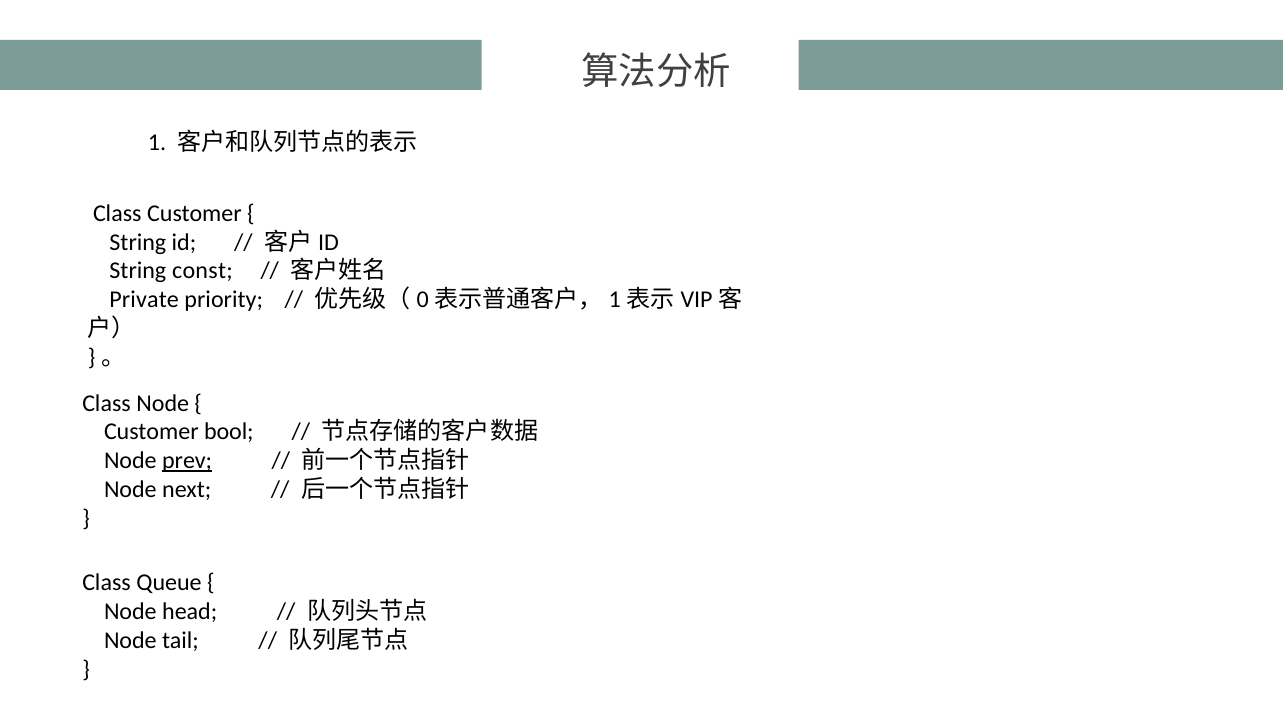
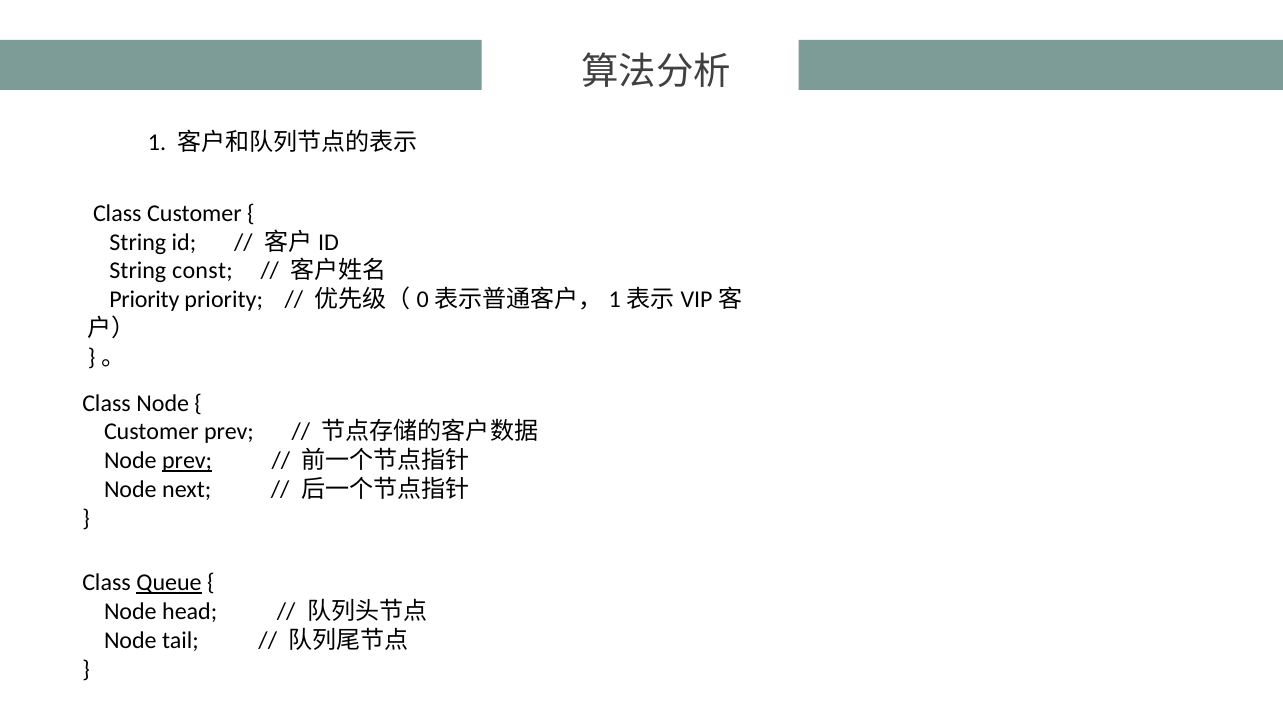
Private: Private -> Priority (144, 300)
Customer bool: bool -> prev (229, 432)
Queue underline: none -> present (169, 583)
